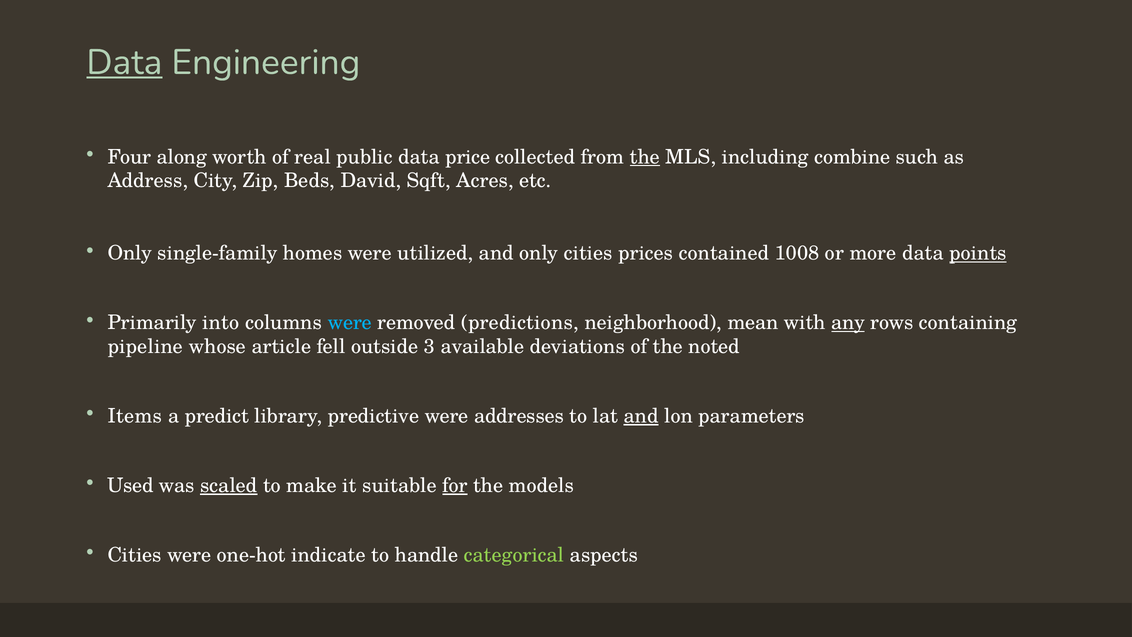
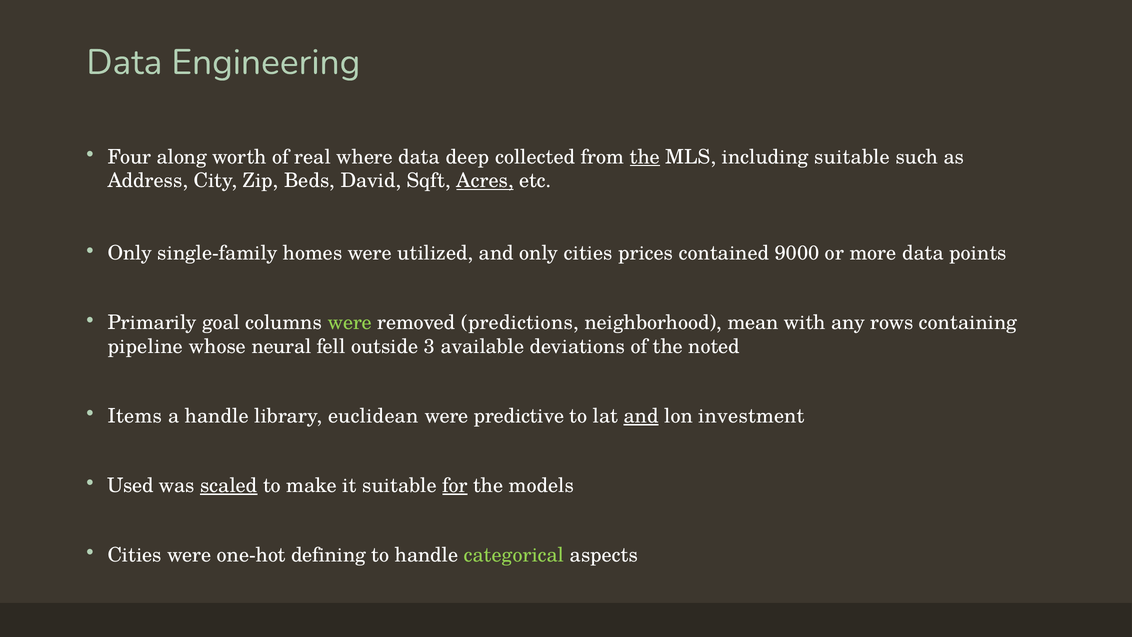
Data underline: present -> none (124, 62)
public: public -> where (365, 157)
price: price -> deep (467, 157)
including combine: combine -> suitable (852, 157)
Acres underline: none -> present (485, 181)
1008: 1008 -> 9000 (797, 253)
points underline: present -> none (978, 253)
into: into -> goal (221, 323)
were colour: light blue -> light green (350, 323)
any underline: present -> none (848, 323)
article: article -> neural (281, 346)
a predict: predict -> handle (217, 416)
predictive: predictive -> euclidean (373, 416)
addresses: addresses -> predictive (519, 416)
parameters: parameters -> investment (751, 416)
indicate: indicate -> defining (329, 555)
